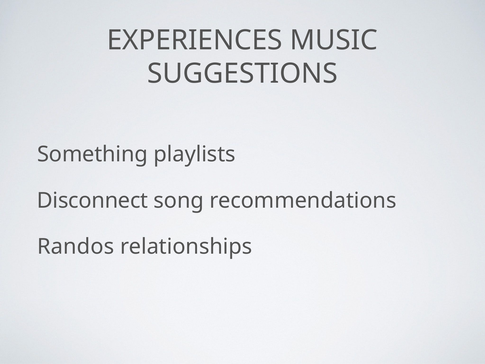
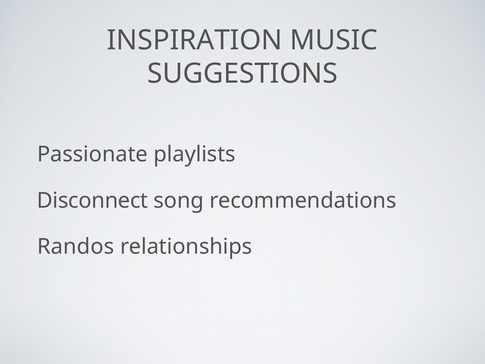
EXPERIENCES: EXPERIENCES -> INSPIRATION (195, 40)
Something: Something -> Passionate (92, 154)
